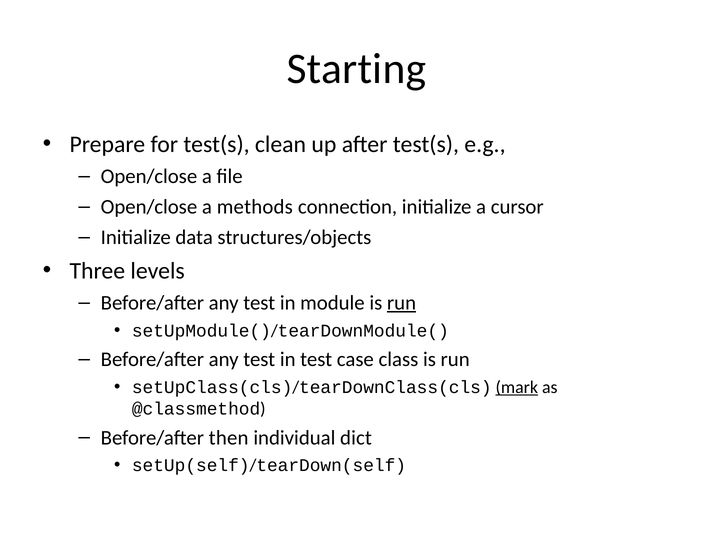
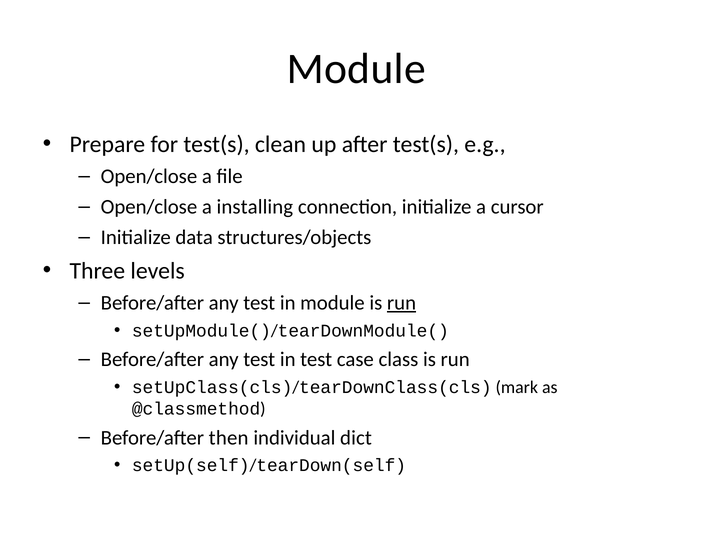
Starting: Starting -> Module (356, 69)
methods: methods -> installing (255, 207)
mark underline: present -> none (517, 387)
